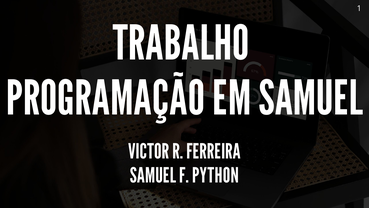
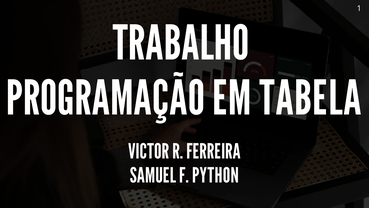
EM SAMUEL: SAMUEL -> TABELA (310, 99)
